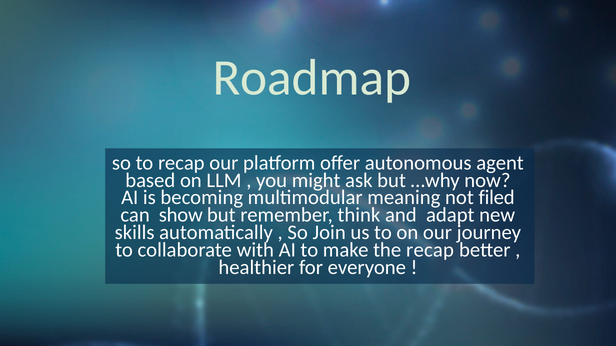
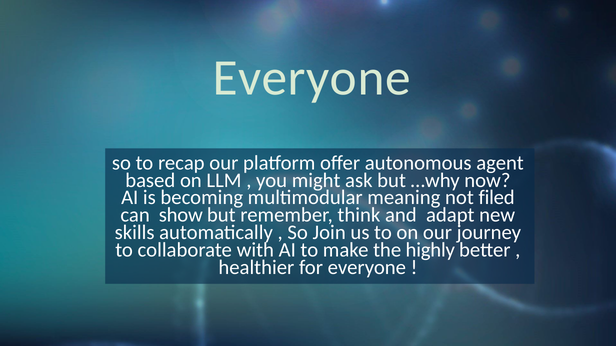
Roadmap: Roadmap -> Everyone (312, 78)
the recap: recap -> highly (430, 250)
